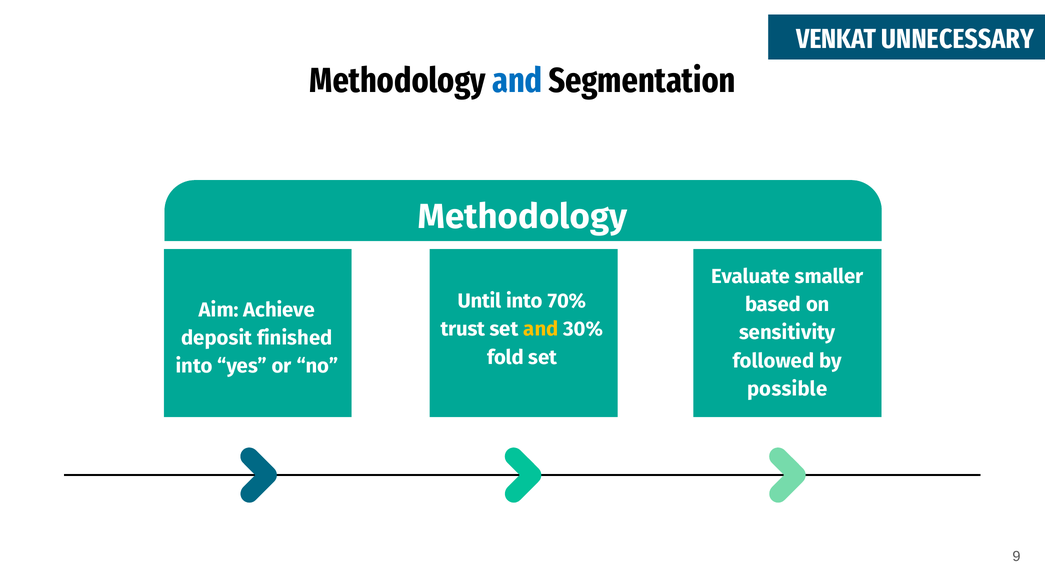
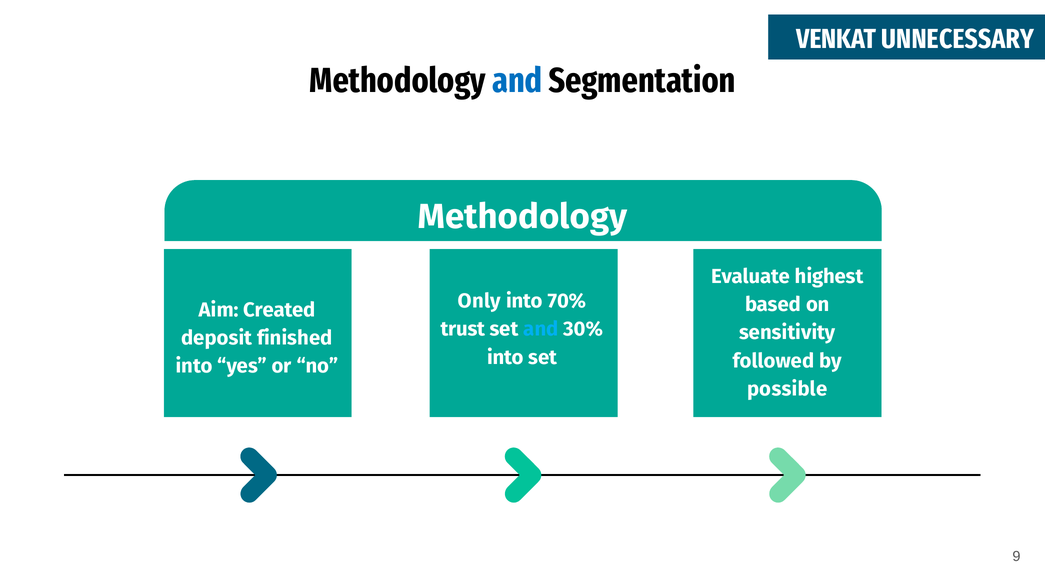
smaller: smaller -> highest (829, 277)
Until: Until -> Only (479, 301)
Achieve: Achieve -> Created (279, 310)
and colour: yellow -> light blue (541, 329)
fold: fold -> into (505, 357)
